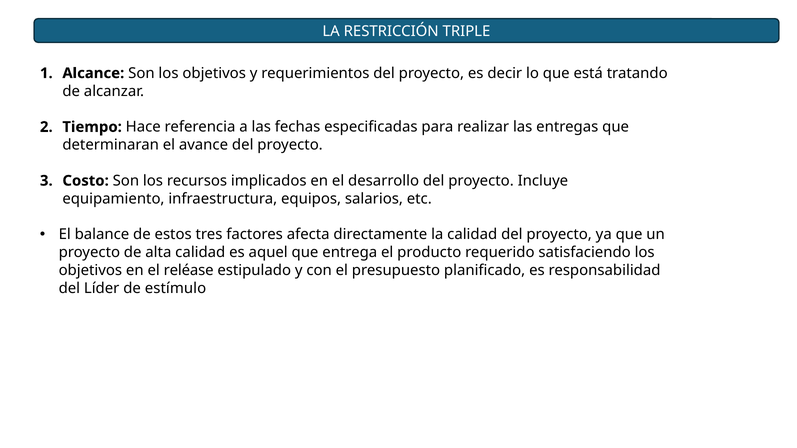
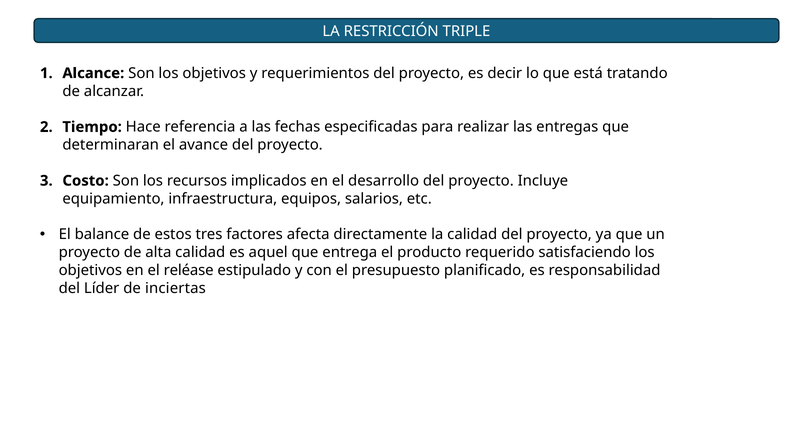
estímulo: estímulo -> inciertas (175, 288)
